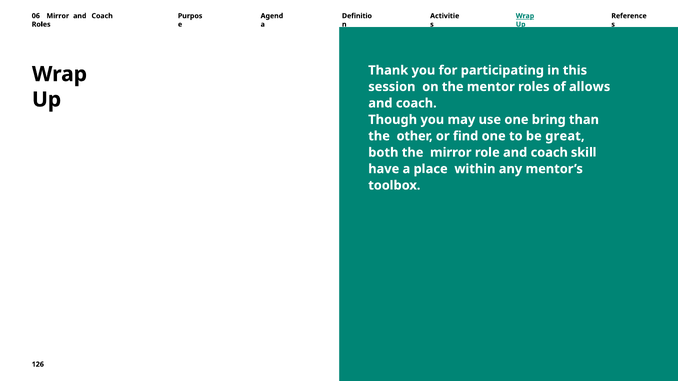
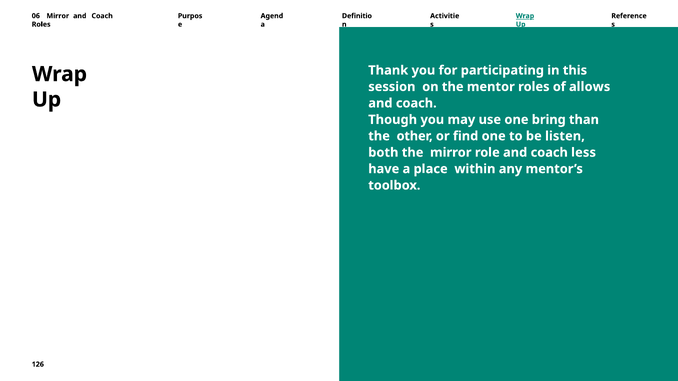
great: great -> listen (565, 136)
skill: skill -> less (584, 153)
